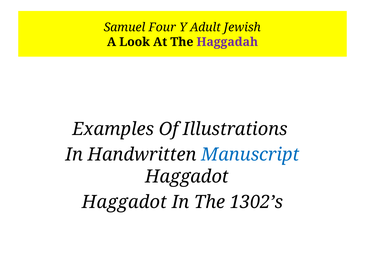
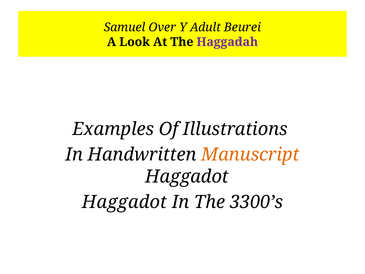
Four: Four -> Over (162, 27)
Jewish: Jewish -> Beurei (242, 27)
Manuscript colour: blue -> orange (250, 155)
1302’s: 1302’s -> 3300’s (256, 202)
